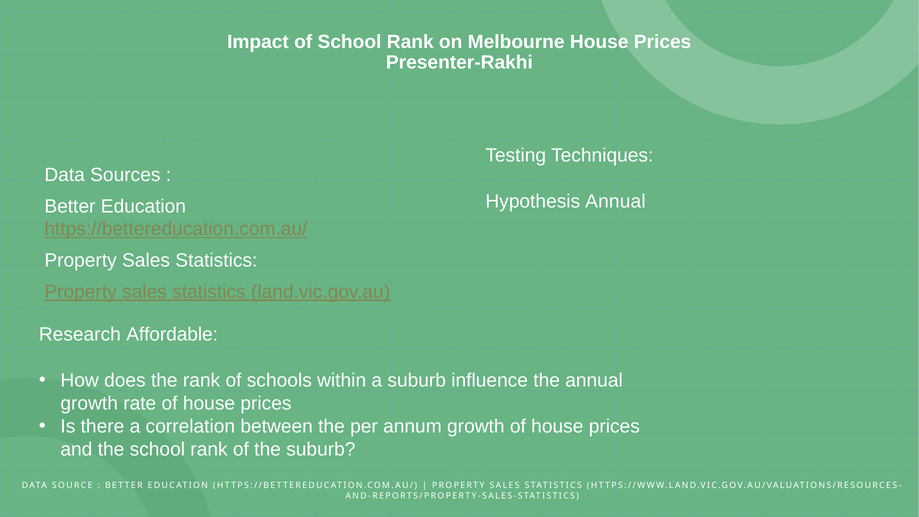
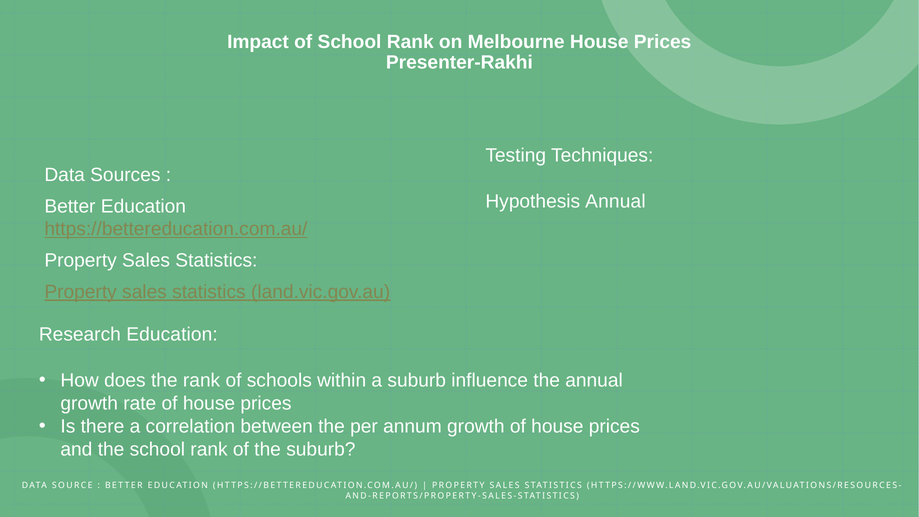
Research Affordable: Affordable -> Education (172, 335)
